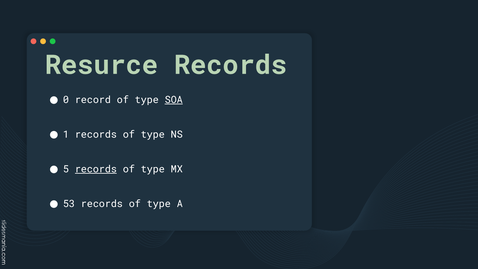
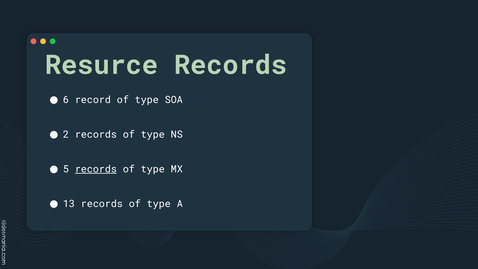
0: 0 -> 6 (66, 100)
SOA underline: present -> none (174, 100)
1: 1 -> 2 (66, 134)
53: 53 -> 13 (69, 204)
